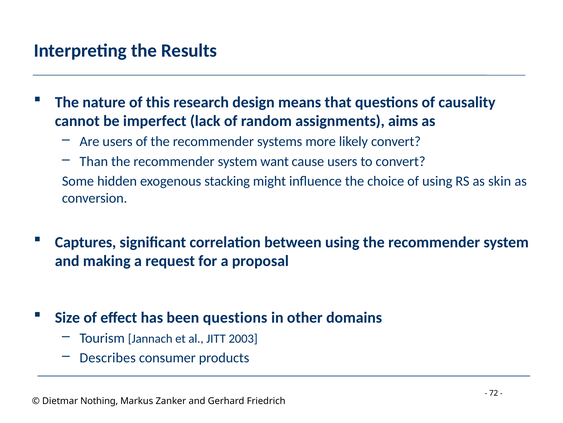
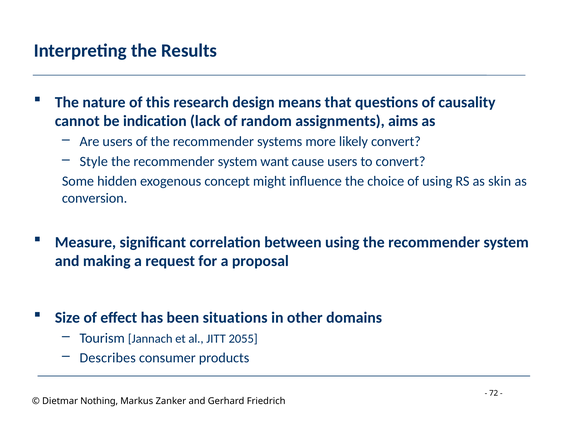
imperfect: imperfect -> indication (155, 121)
Than: Than -> Style (94, 161)
stacking: stacking -> concept (227, 181)
Captures: Captures -> Measure (85, 242)
been questions: questions -> situations (235, 317)
2003: 2003 -> 2055 (243, 338)
